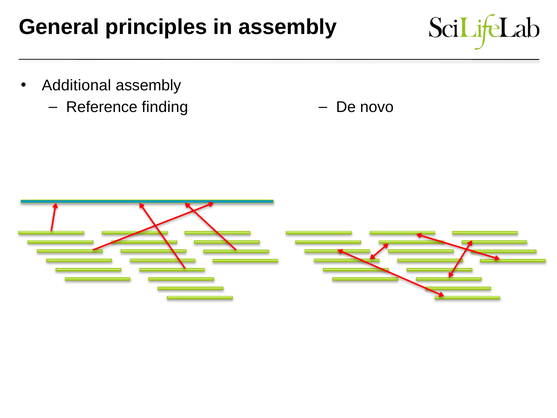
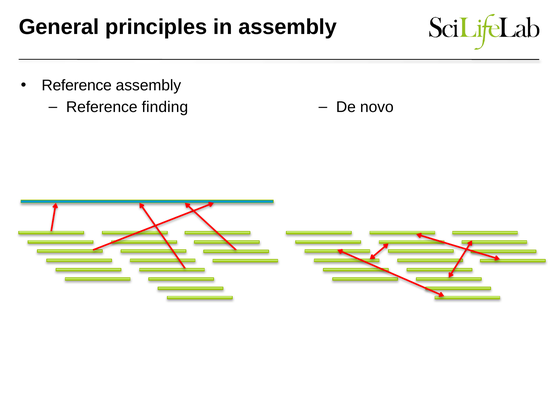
Additional: Additional -> Reference (77, 85)
